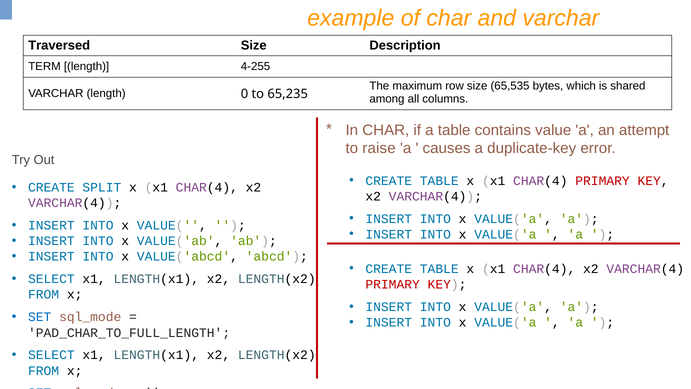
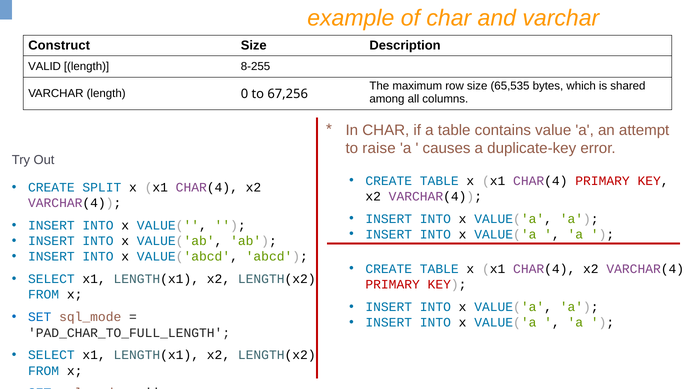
Traversed: Traversed -> Construct (59, 45)
TERM: TERM -> VALID (45, 67)
4-255: 4-255 -> 8-255 (256, 67)
65,235: 65,235 -> 67,256 (288, 94)
